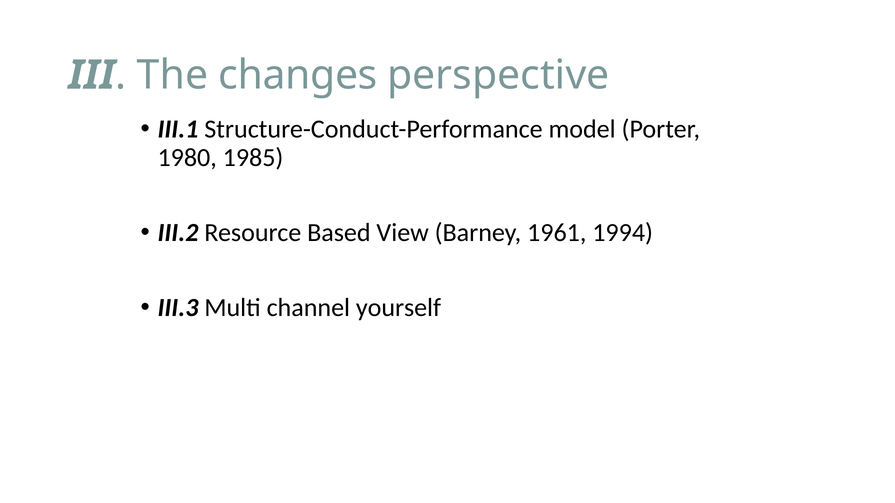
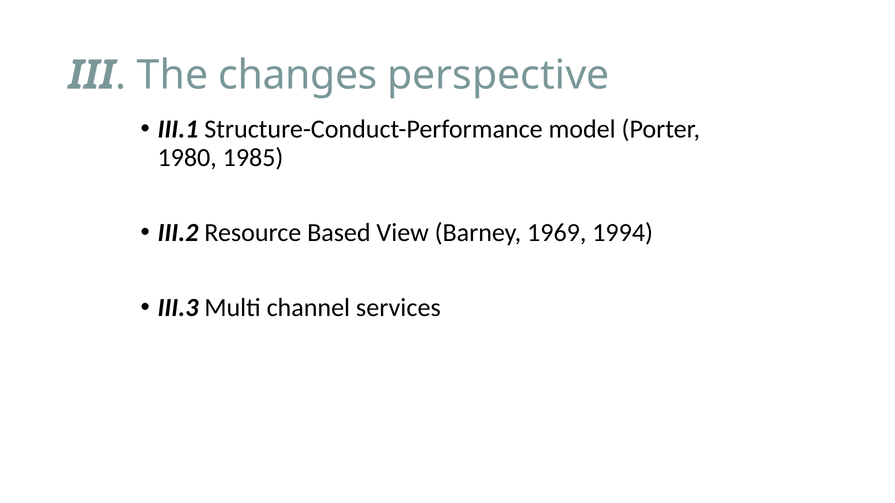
1961: 1961 -> 1969 (557, 233)
yourself: yourself -> services (398, 308)
